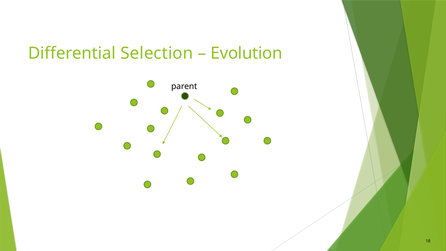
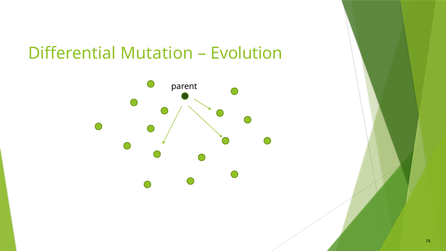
Selection: Selection -> Mutation (157, 53)
